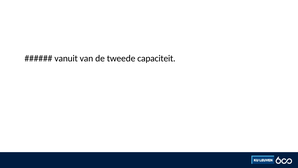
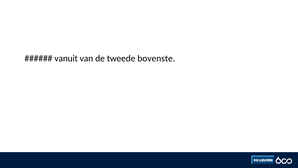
capaciteit: capaciteit -> bovenste (156, 58)
